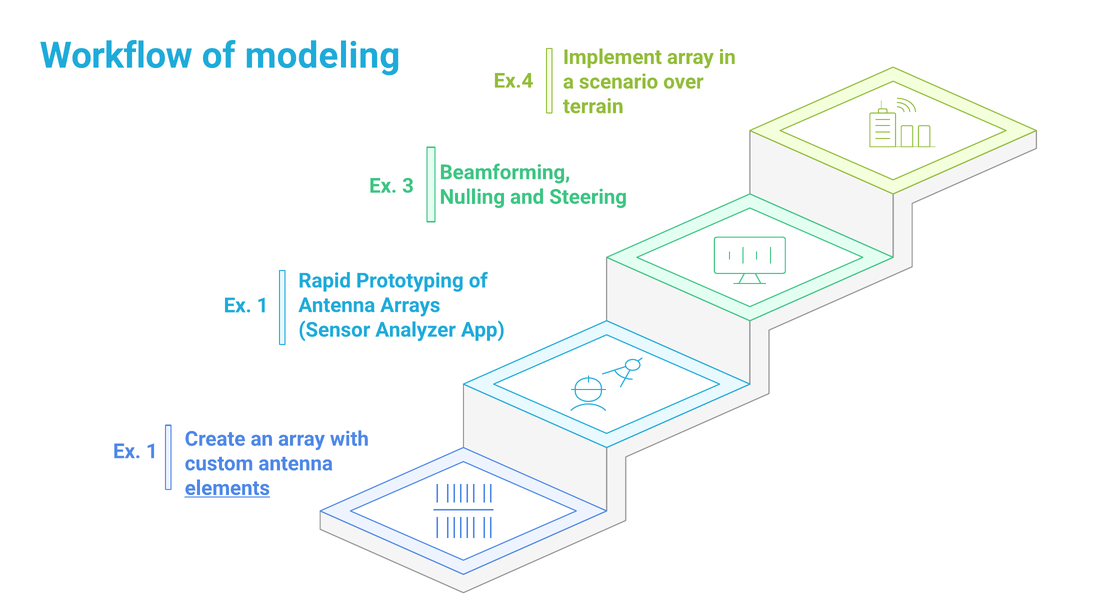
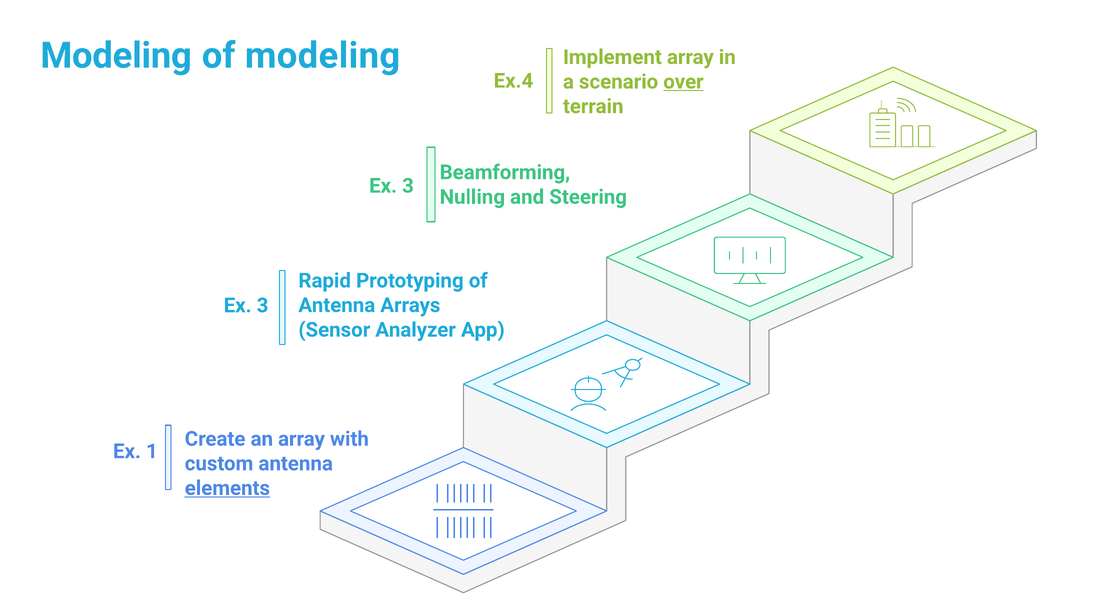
Workflow: Workflow -> Modeling (116, 56)
over underline: none -> present (683, 82)
1: 1 -> 3 (263, 305)
